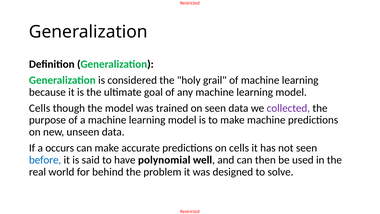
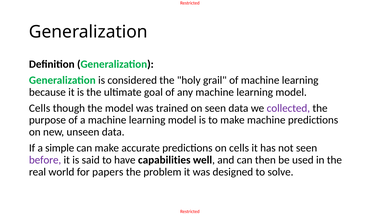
occurs: occurs -> simple (60, 148)
before colour: blue -> purple (45, 160)
polynomial: polynomial -> capabilities (164, 160)
behind: behind -> papers (108, 172)
